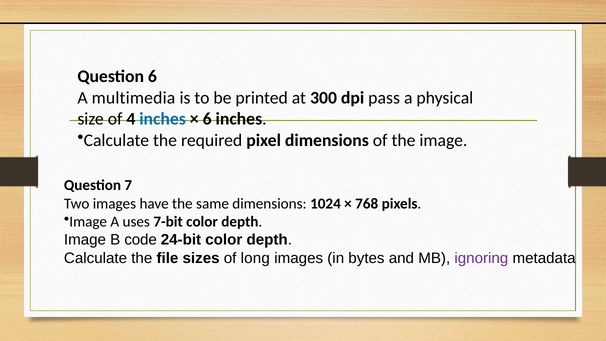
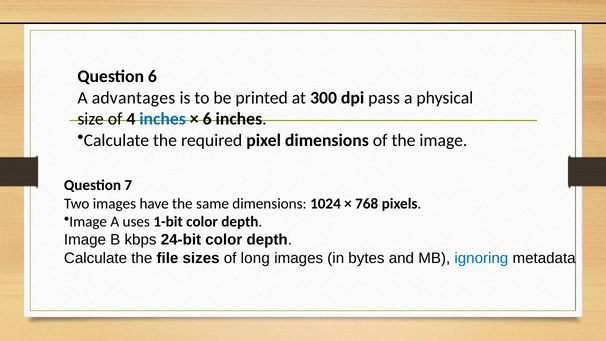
multimedia: multimedia -> advantages (133, 98)
7-bit: 7-bit -> 1-bit (168, 222)
code: code -> kbps (141, 240)
ignoring colour: purple -> blue (481, 258)
